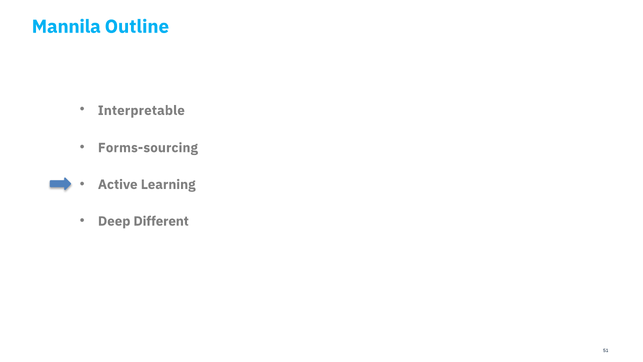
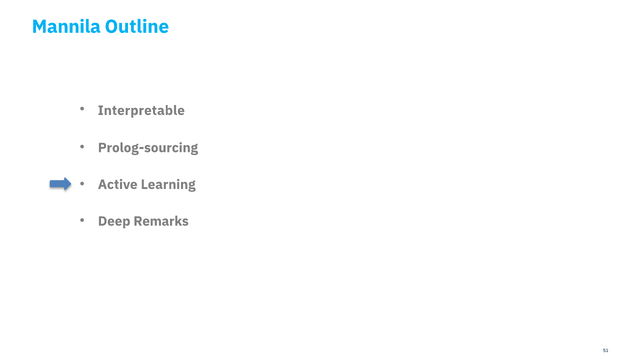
Forms-sourcing: Forms-sourcing -> Prolog-sourcing (148, 148)
Different: Different -> Remarks (161, 221)
